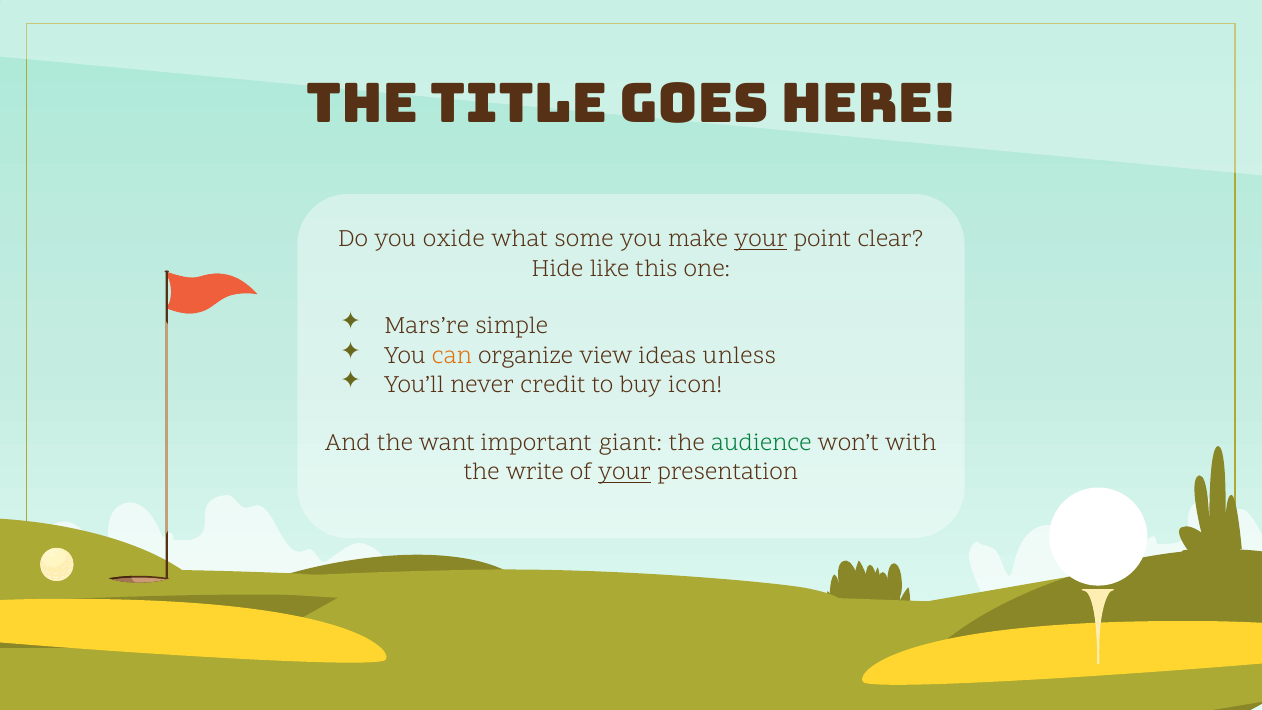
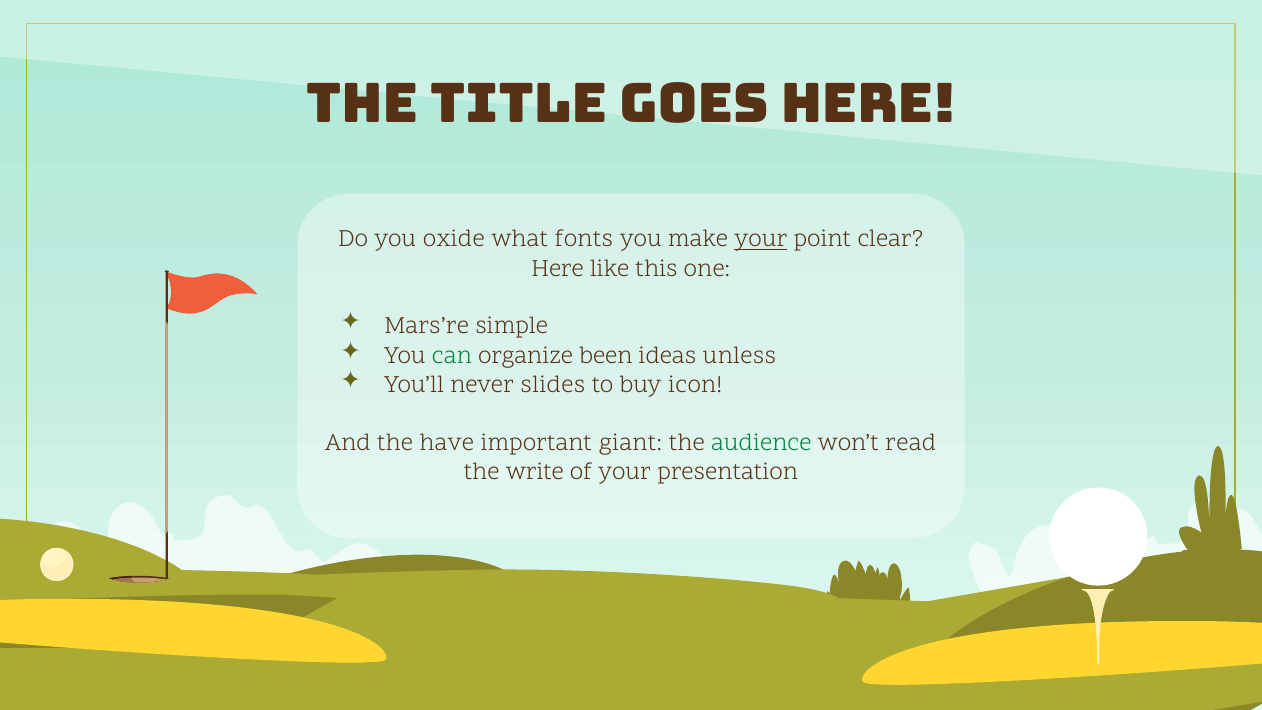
some: some -> fonts (584, 239)
Hide: Hide -> Here (558, 268)
can colour: orange -> green (452, 355)
view: view -> been (606, 355)
credit: credit -> slides (553, 385)
want: want -> have (447, 442)
with: with -> read (911, 442)
your underline: present -> none (625, 472)
